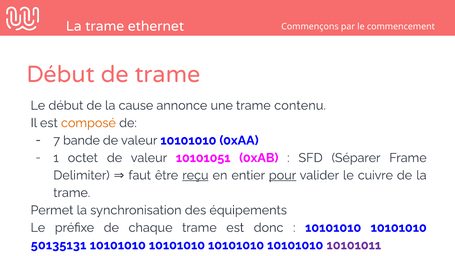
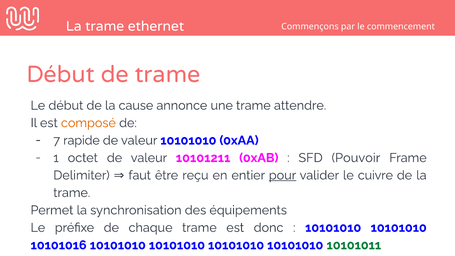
contenu: contenu -> attendre (300, 105)
bande: bande -> rapide (82, 140)
10101051: 10101051 -> 10101211 (203, 158)
Séparer: Séparer -> Pouvoir (356, 158)
reçu underline: present -> none (195, 175)
50135131: 50135131 -> 10101016 (59, 245)
10101011 colour: purple -> green (354, 245)
